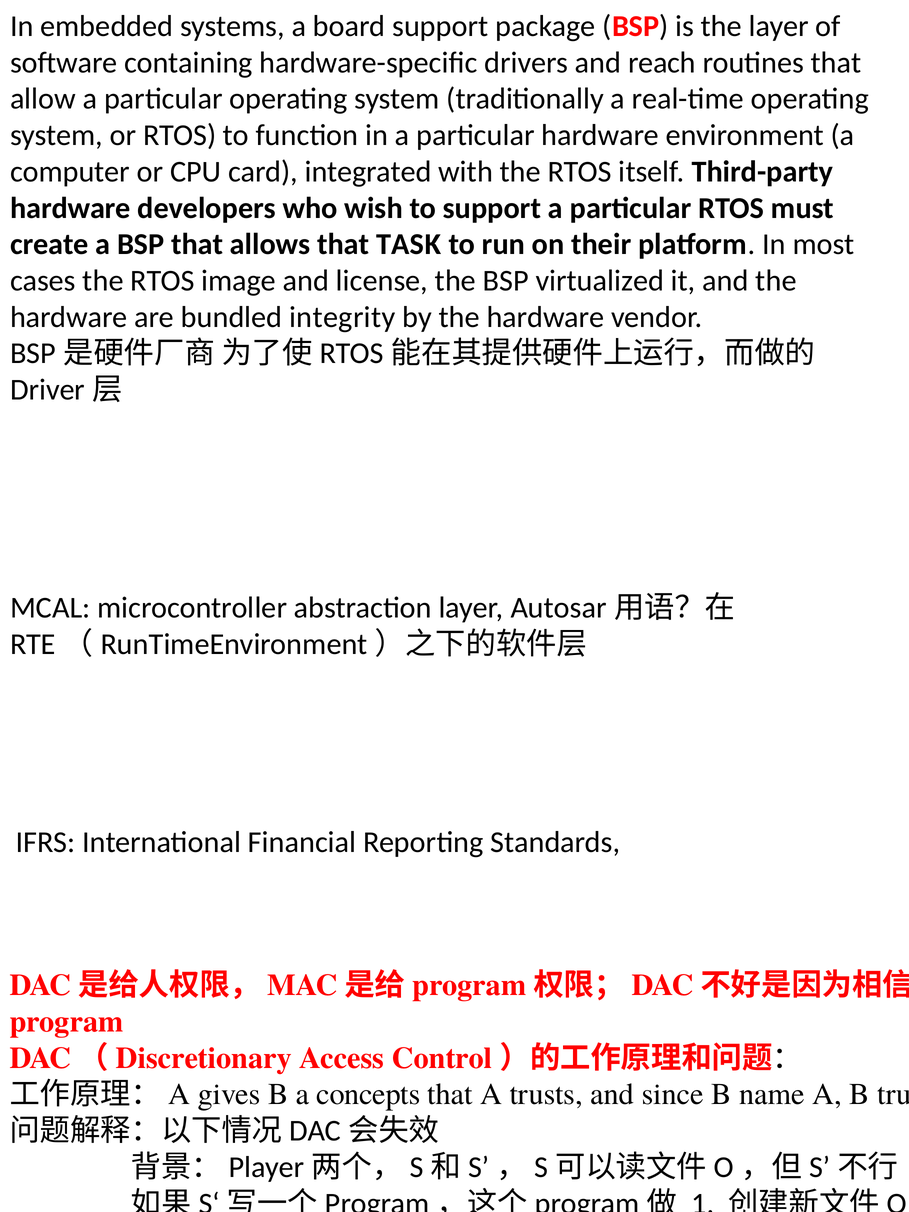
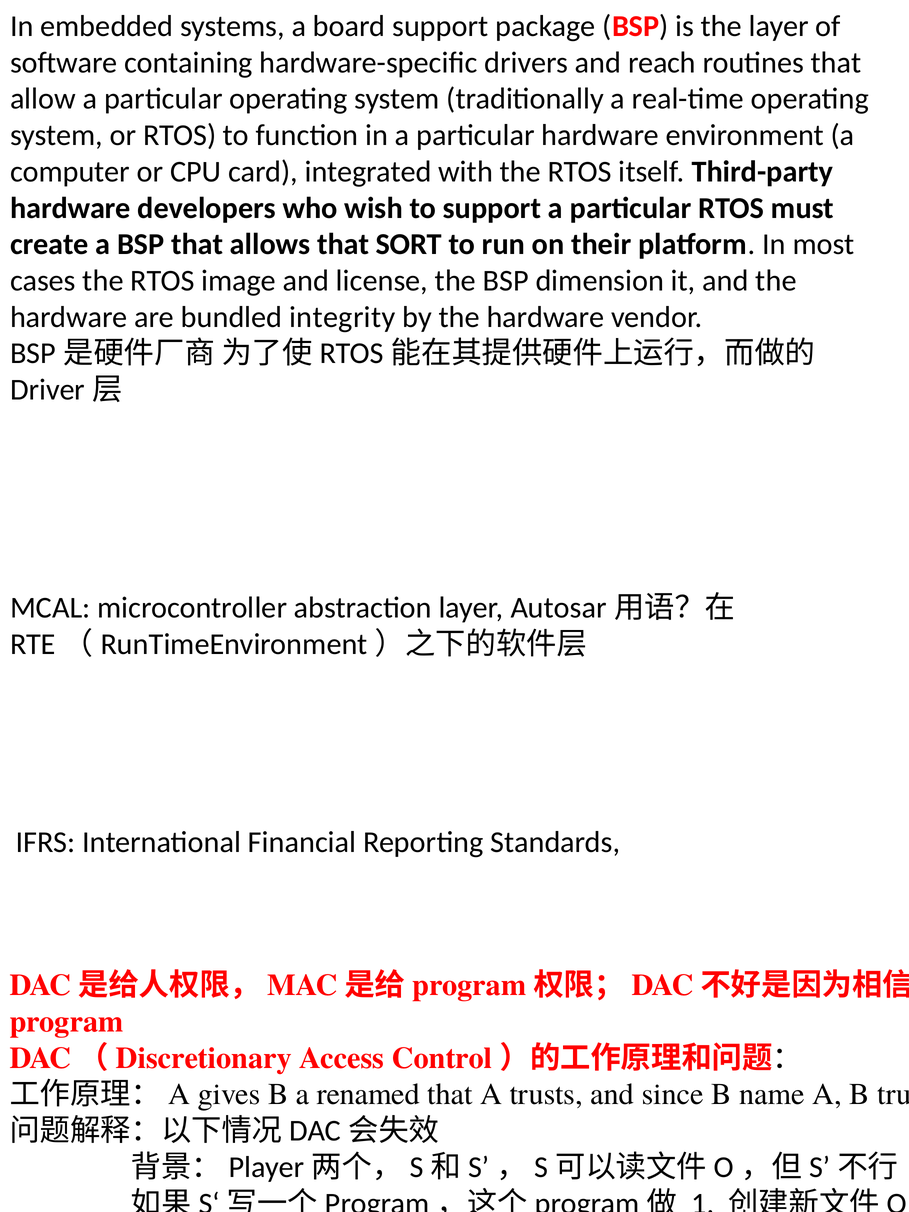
TASK: TASK -> SORT (409, 244)
virtualized: virtualized -> dimension (600, 281)
concepts: concepts -> renamed (368, 1094)
